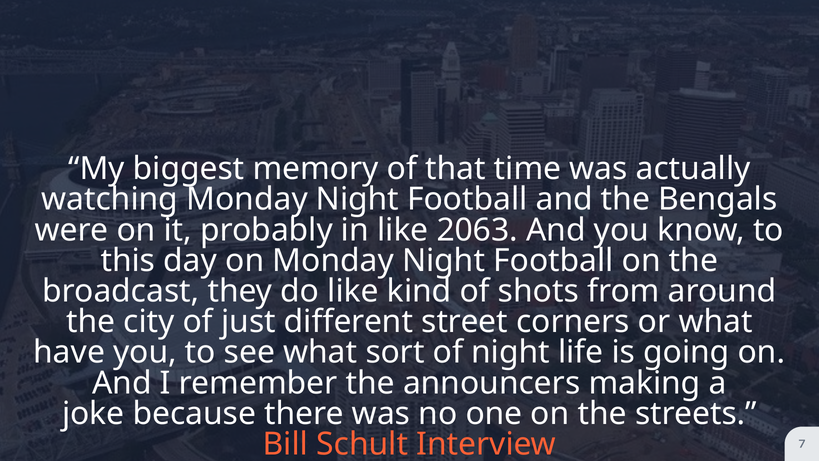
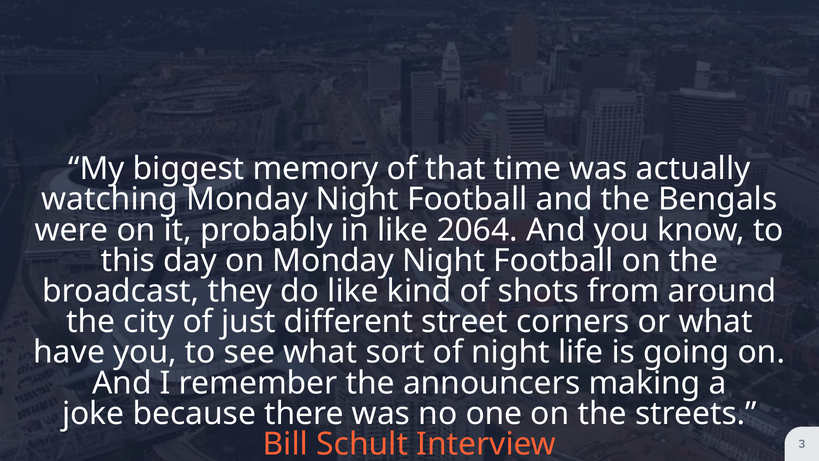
2063: 2063 -> 2064 (477, 230)
7: 7 -> 3 (802, 444)
